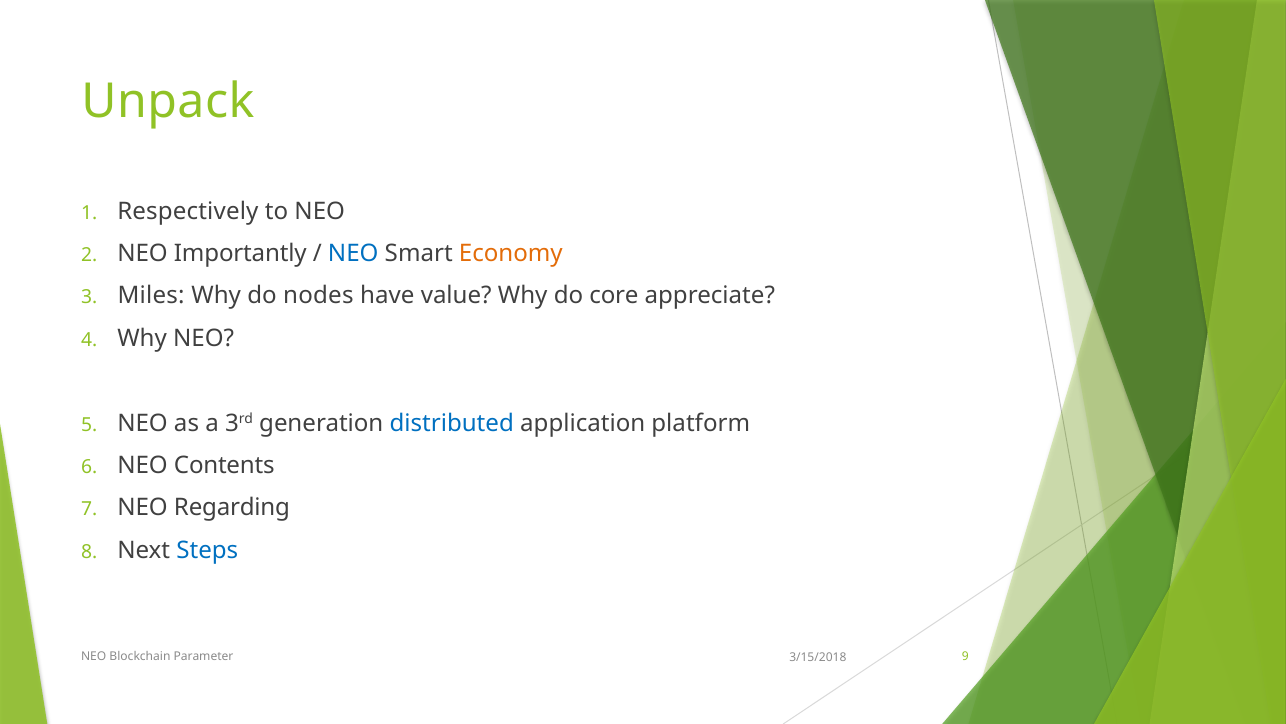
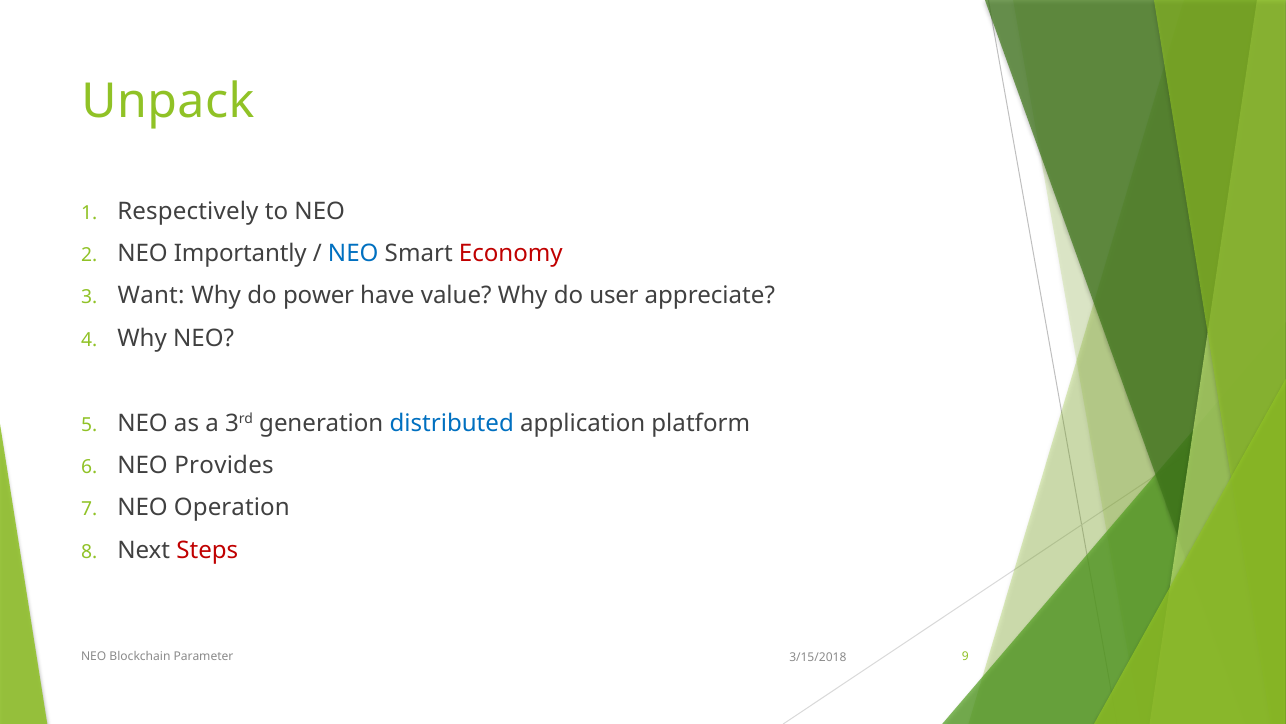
Economy colour: orange -> red (511, 253)
Miles: Miles -> Want (151, 296)
nodes: nodes -> power (319, 296)
core: core -> user (614, 296)
Contents: Contents -> Provides (224, 465)
Regarding: Regarding -> Operation (232, 507)
Steps colour: blue -> red (207, 550)
